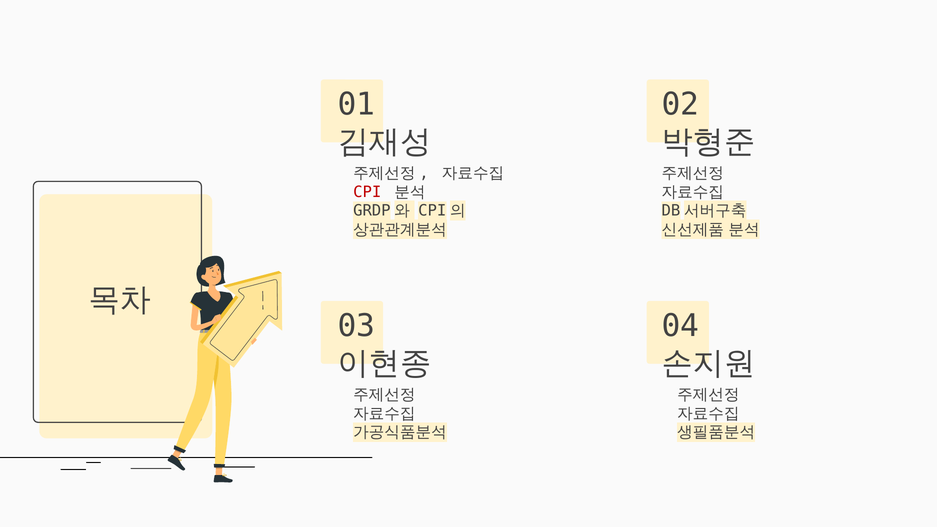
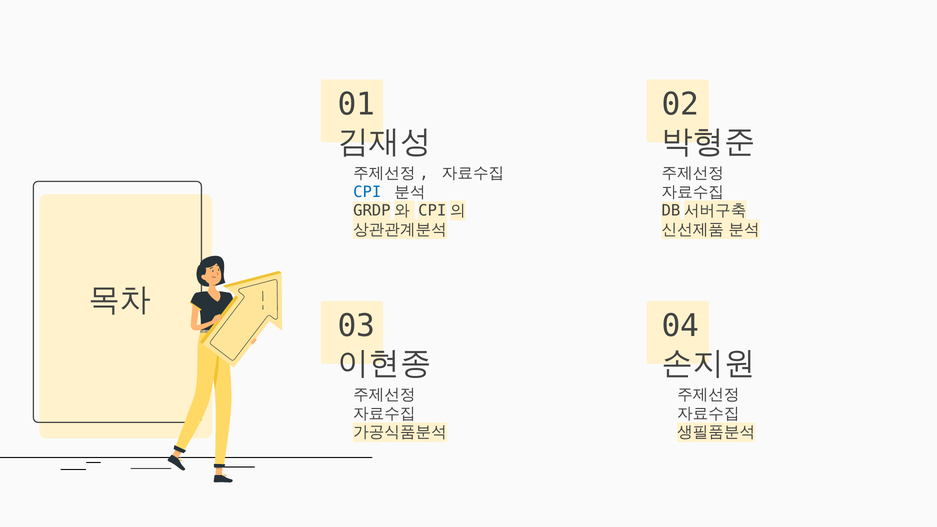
CPI colour: red -> blue (367, 192)
